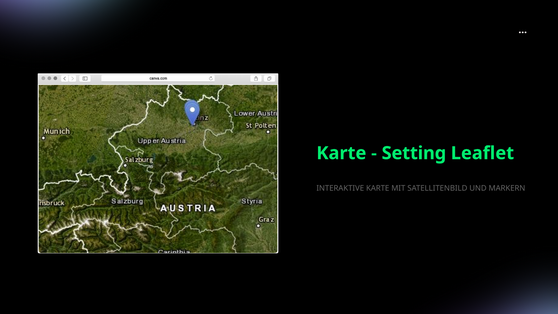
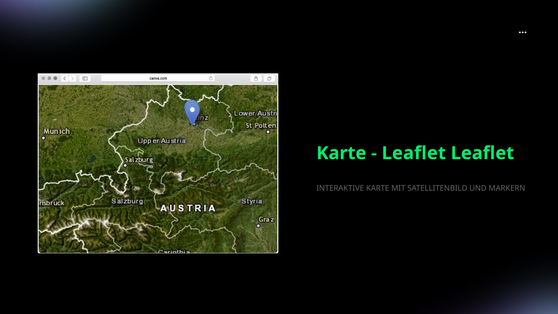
Setting: Setting -> Leaflet (414, 153)
